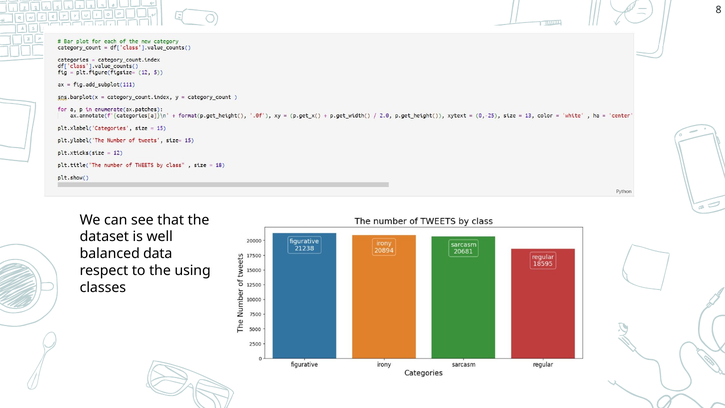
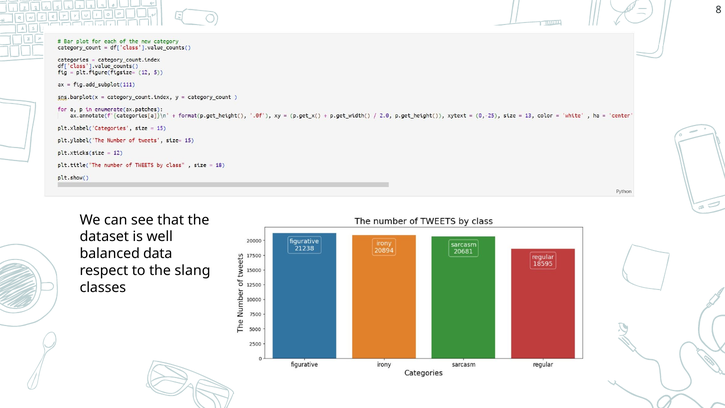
using: using -> slang (193, 271)
